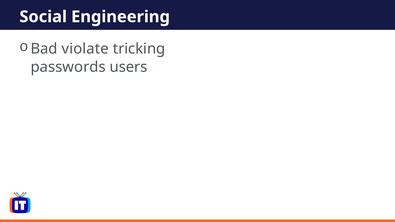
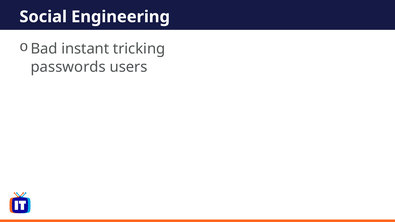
violate: violate -> instant (85, 49)
